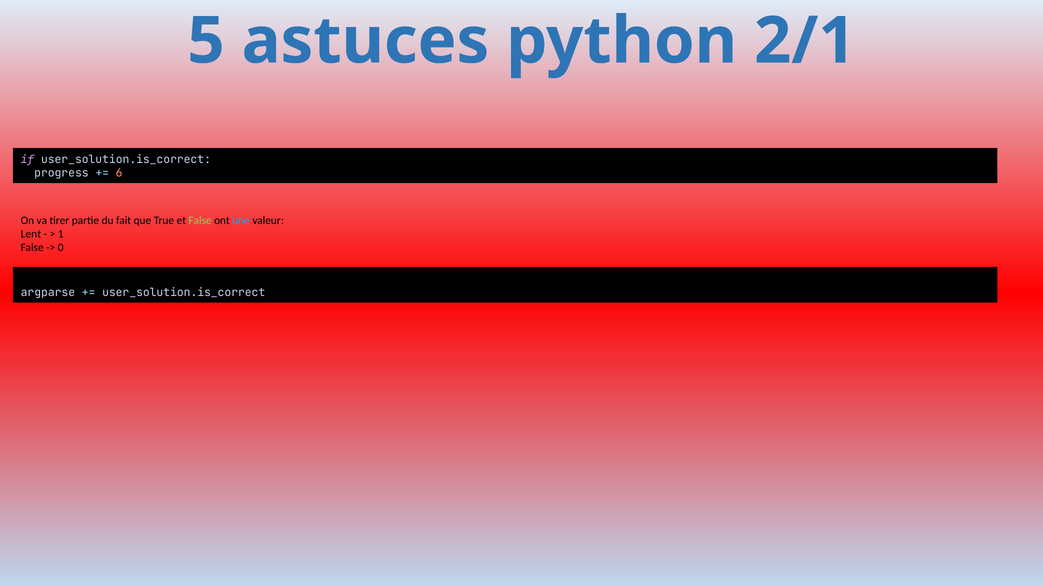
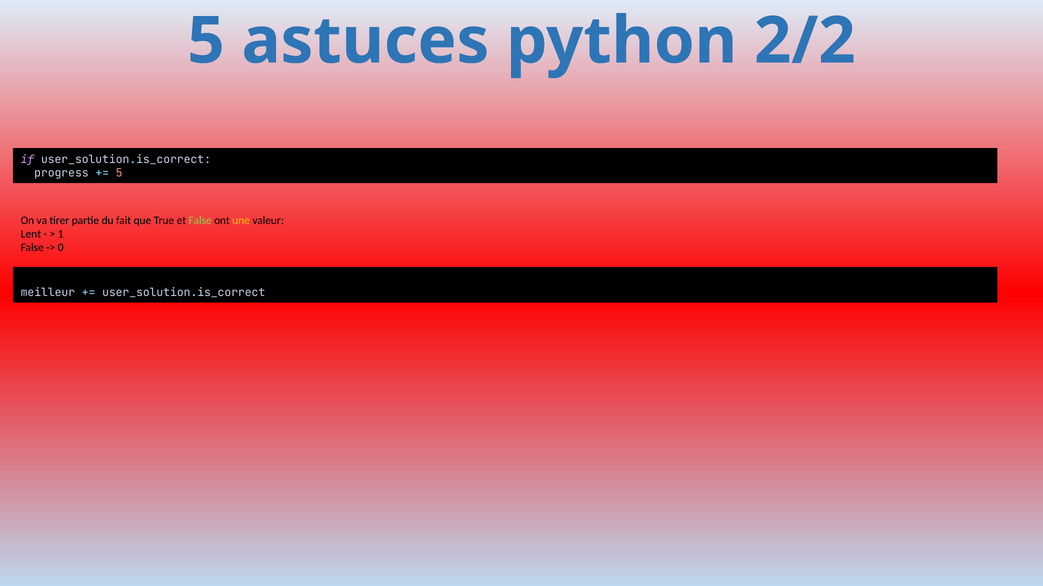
2/1: 2/1 -> 2/2 (805, 41)
6: 6 -> 5 (119, 173)
une colour: light blue -> yellow (241, 221)
argparse: argparse -> meilleur (48, 293)
